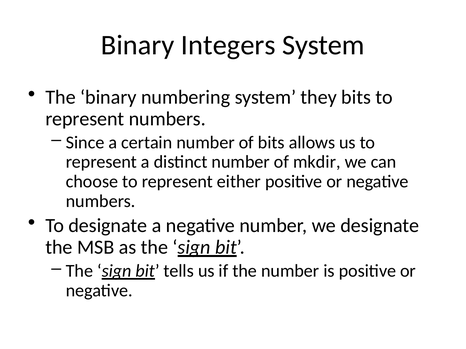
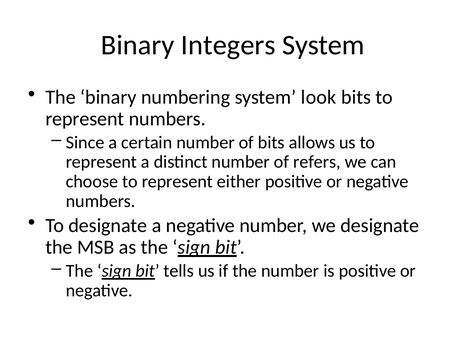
they: they -> look (319, 97)
mkdir: mkdir -> refers (317, 162)
